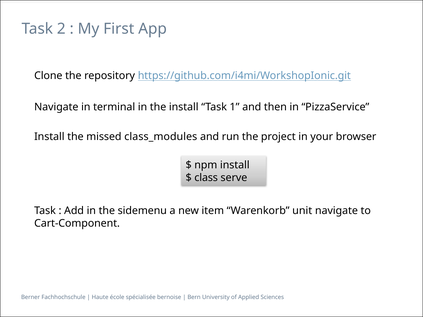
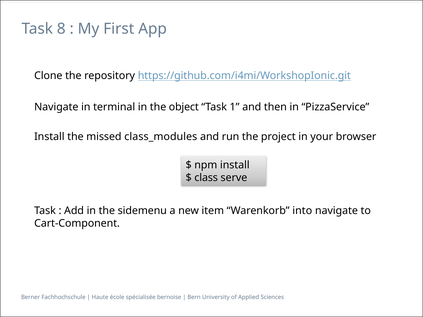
2: 2 -> 8 (61, 29)
the install: install -> object (184, 107)
unit: unit -> into (302, 211)
